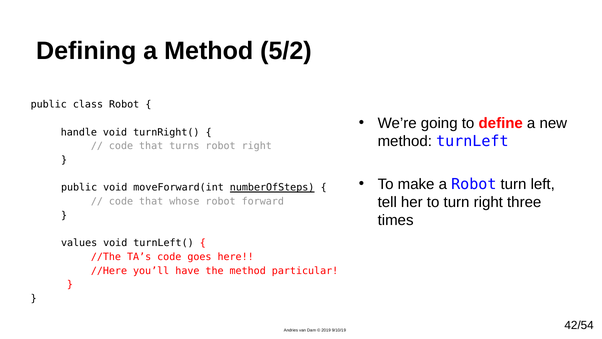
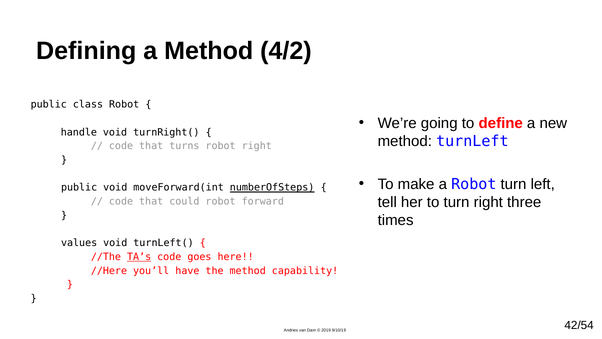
5/2: 5/2 -> 4/2 (286, 51)
whose: whose -> could (184, 201)
TA’s underline: none -> present (139, 257)
particular: particular -> capability (305, 270)
